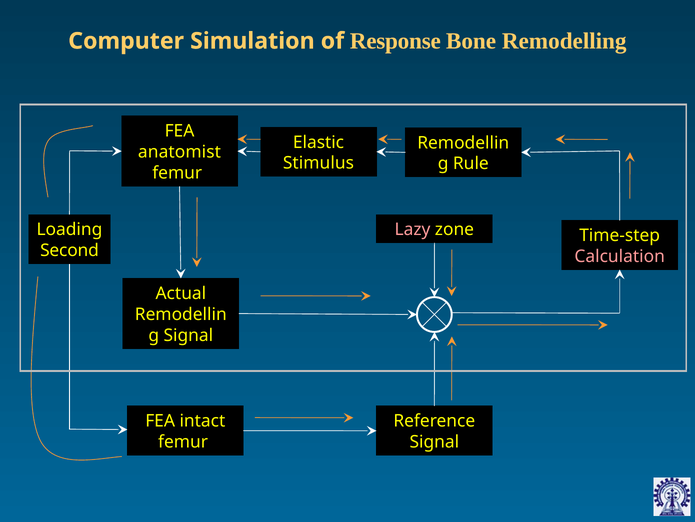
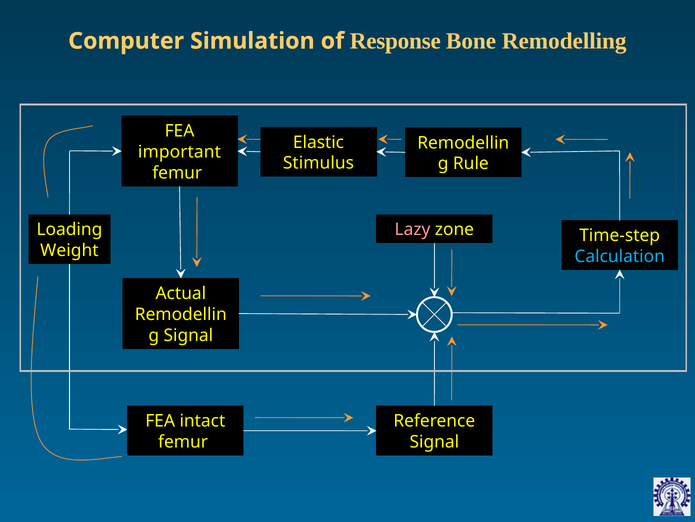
anatomist: anatomist -> important (179, 152)
Second: Second -> Weight (69, 250)
Calculation colour: pink -> light blue (620, 256)
